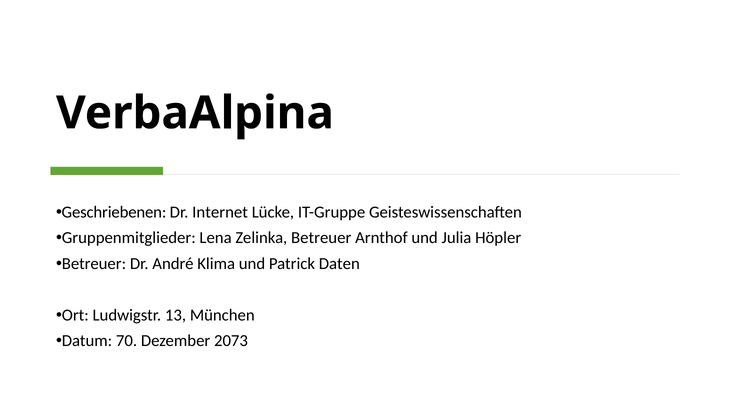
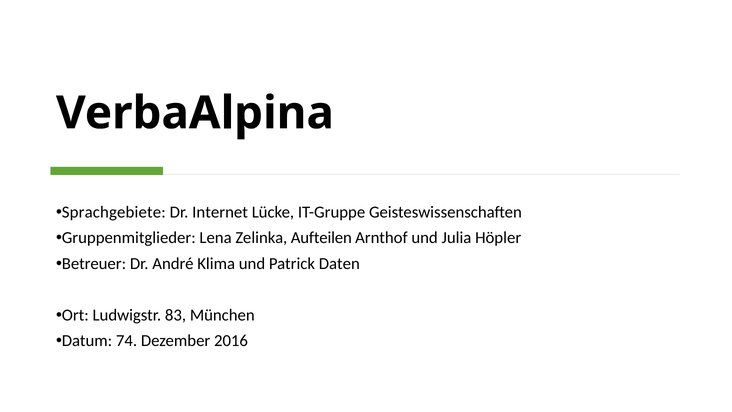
Geschriebenen: Geschriebenen -> Sprachgebiete (114, 212)
Zelinka Betreuer: Betreuer -> Aufteilen (321, 238)
13: 13 -> 83 (176, 315)
70: 70 -> 74 (127, 341)
2073: 2073 -> 2016 (231, 341)
